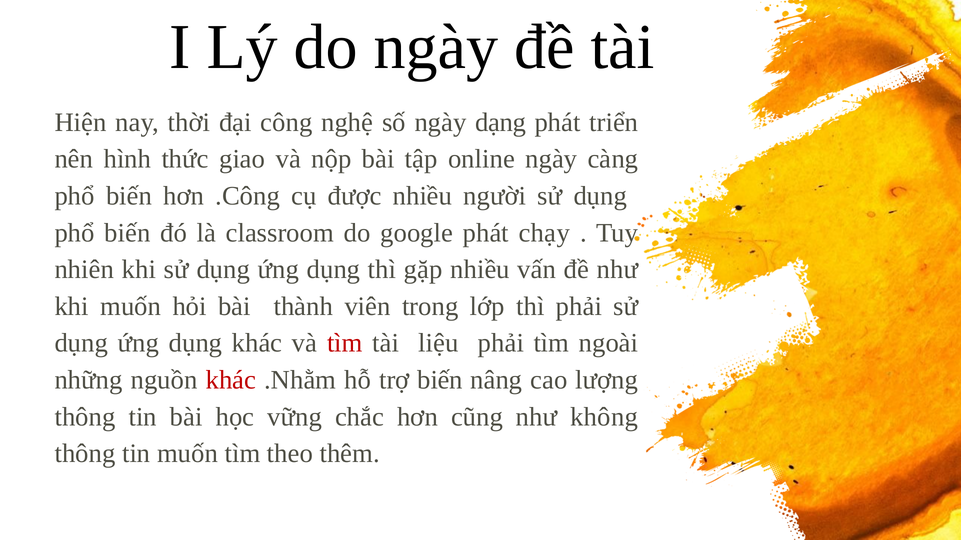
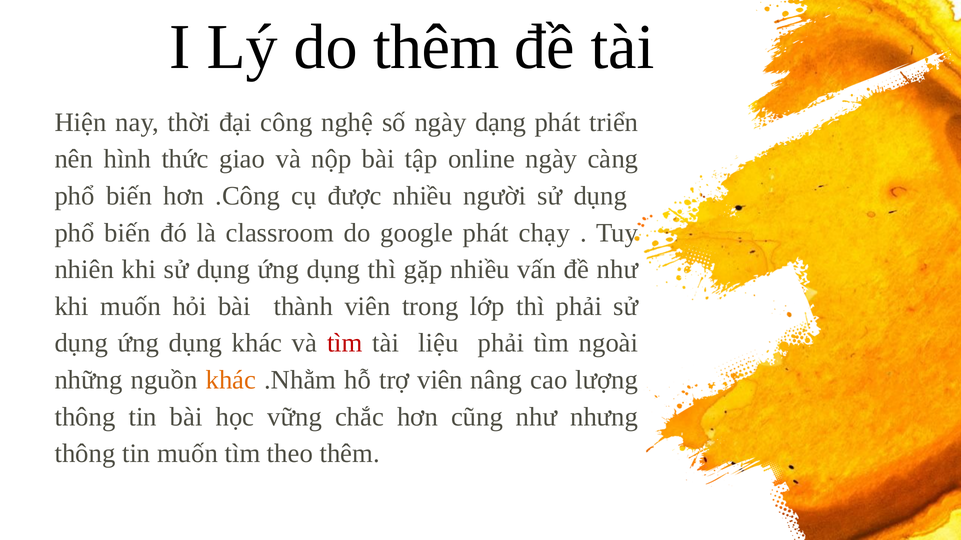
do ngày: ngày -> thêm (436, 47)
khác colour: red -> orange (231, 380)
trợ biến: biến -> viên (440, 380)
không: không -> nhưng (604, 417)
